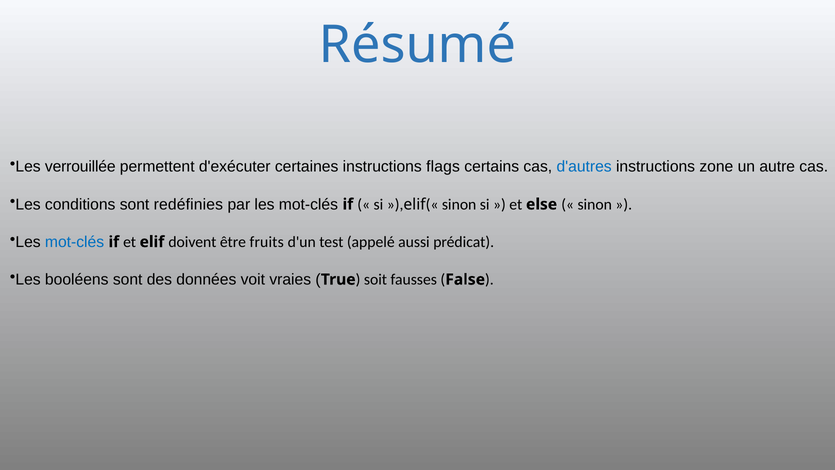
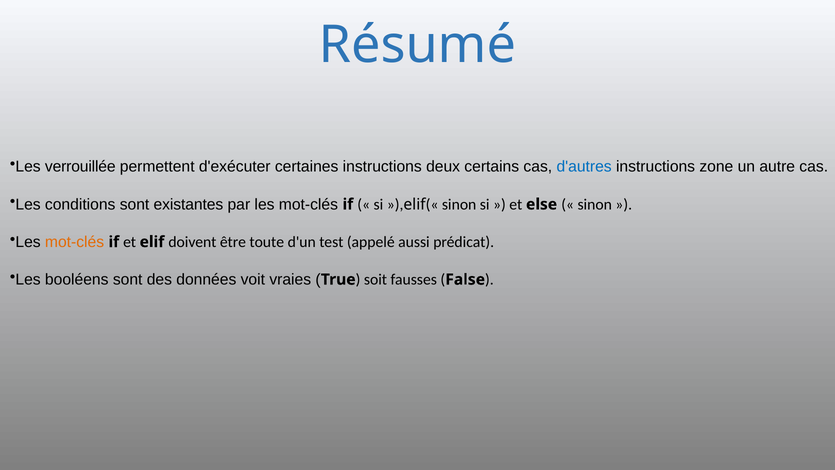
flags: flags -> deux (443, 167)
redéfinies: redéfinies -> existantes (188, 204)
mot-clés colour: blue -> orange (75, 242)
fruits: fruits -> toute (267, 242)
